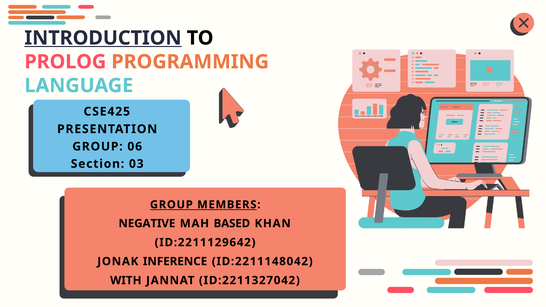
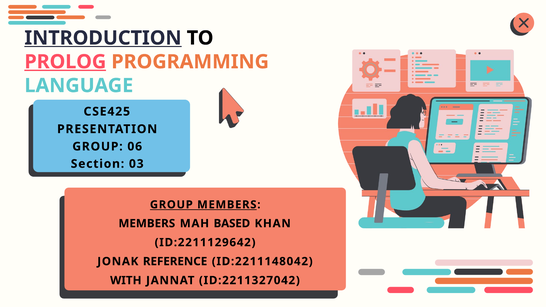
PROLOG underline: none -> present (65, 62)
NEGATIVE: NEGATIVE -> MEMBERS (147, 224)
INFERENCE: INFERENCE -> REFERENCE (175, 262)
